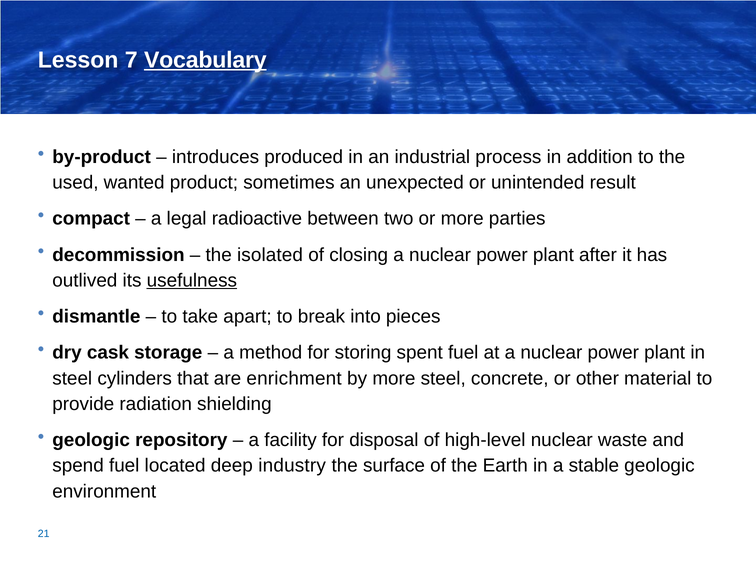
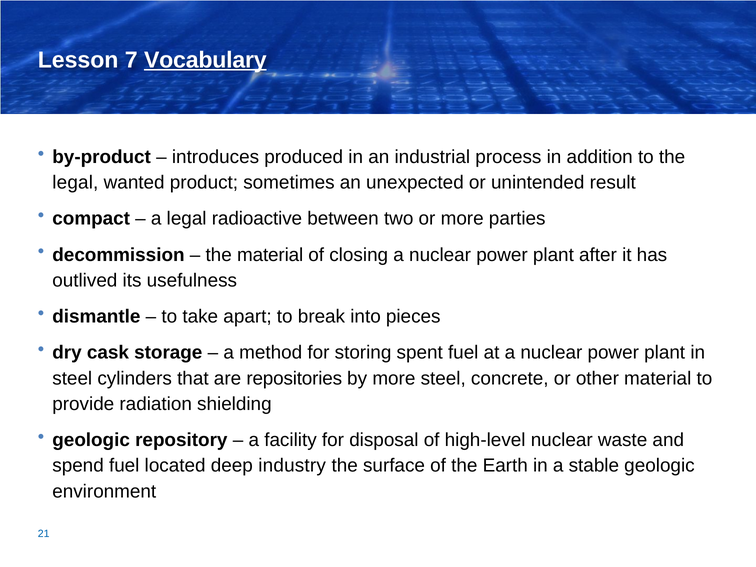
used: used -> legal (75, 183)
the isolated: isolated -> material (270, 255)
usefulness underline: present -> none (192, 280)
enrichment: enrichment -> repositories (294, 378)
